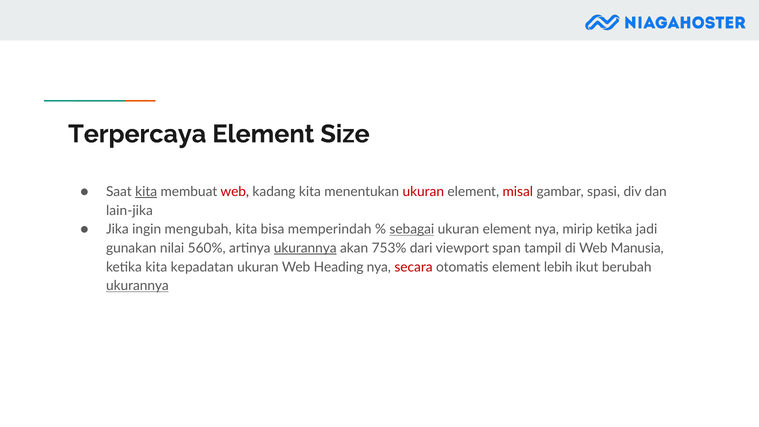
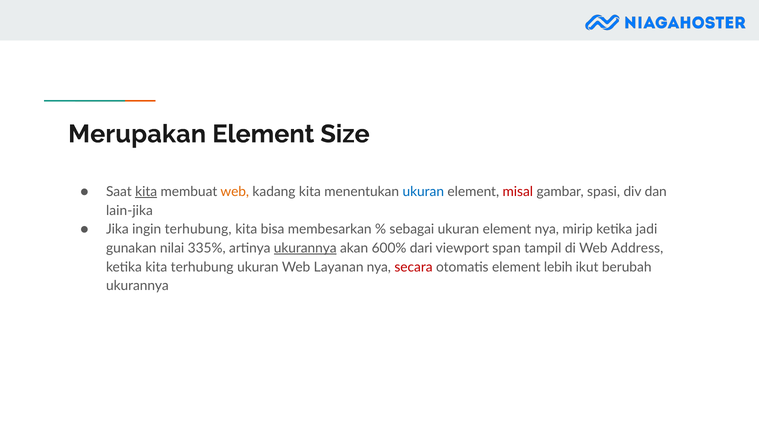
Terpercaya: Terpercaya -> Merupakan (137, 134)
web colour: red -> orange (235, 192)
ukuran colour: red -> blue (423, 192)
ingin mengubah: mengubah -> terhubung (198, 229)
memperindah: memperindah -> membesarkan (330, 229)
sebagai underline: present -> none (412, 229)
560%: 560% -> 335% (207, 248)
753%: 753% -> 600% (389, 248)
Manusia: Manusia -> Address (637, 248)
kita kepadatan: kepadatan -> terhubung (202, 267)
Heading: Heading -> Layanan (339, 267)
ukurannya underline: present -> none (137, 286)
